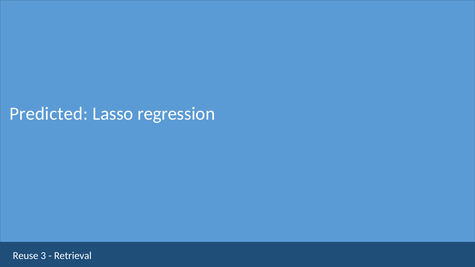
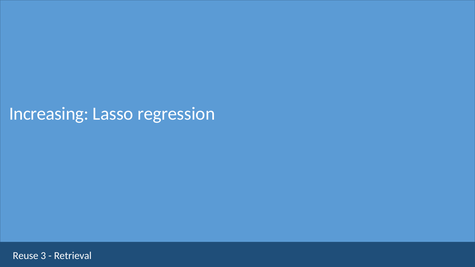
Predicted: Predicted -> Increasing (49, 114)
